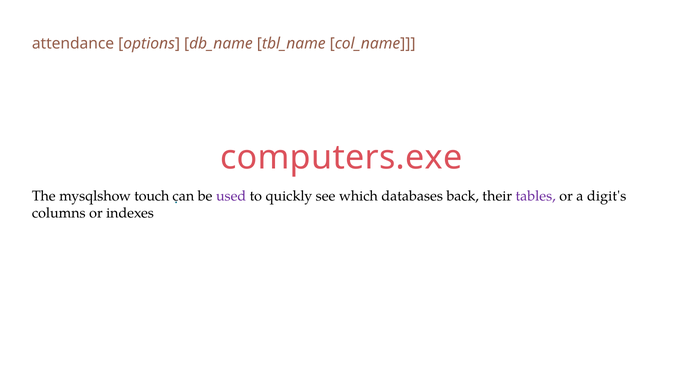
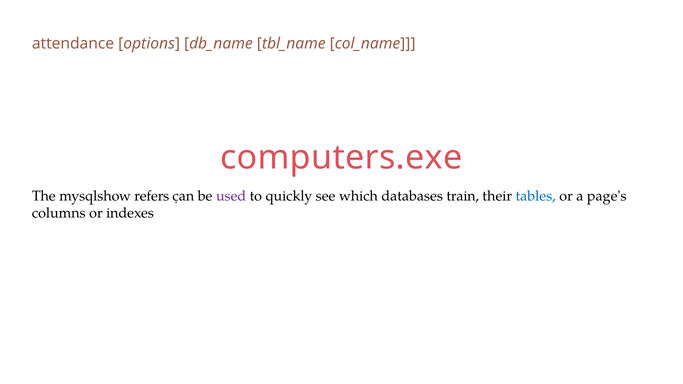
touch: touch -> refers (152, 196)
back: back -> train (463, 196)
tables colour: purple -> blue (536, 196)
digit's: digit's -> page's (607, 196)
